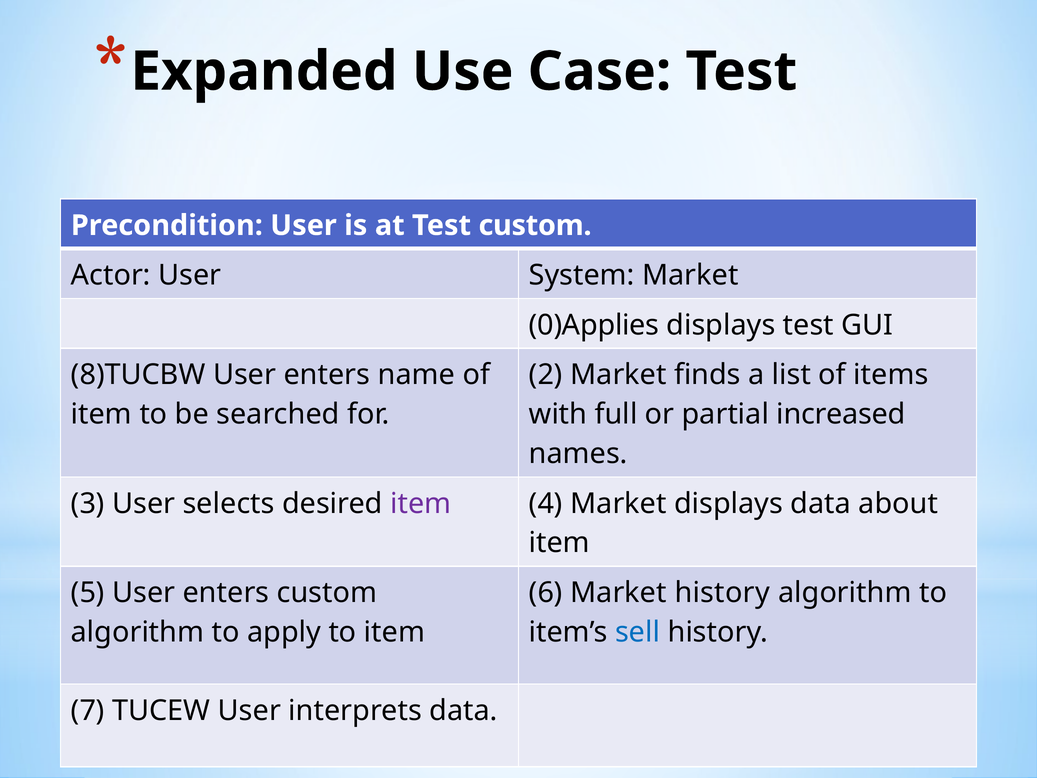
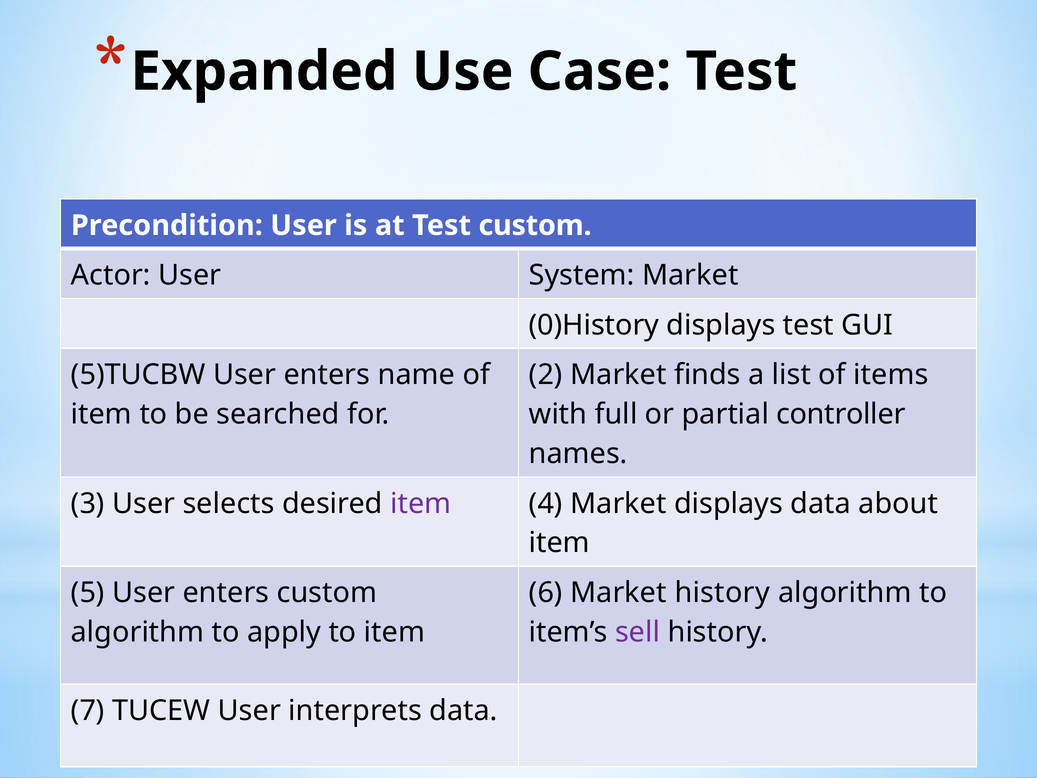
0)Applies: 0)Applies -> 0)History (594, 325)
8)TUCBW: 8)TUCBW -> 5)TUCBW (138, 375)
increased: increased -> controller (841, 414)
sell colour: blue -> purple (638, 632)
